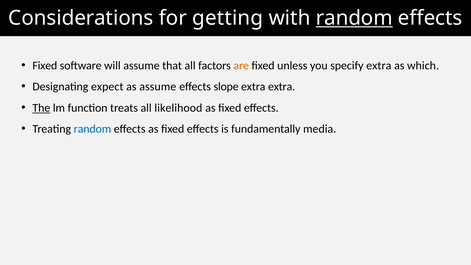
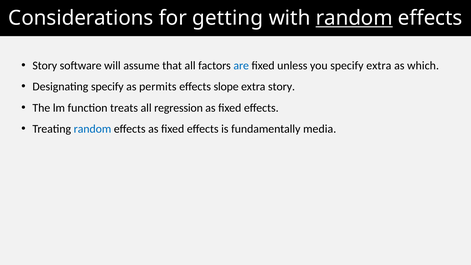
Fixed: Fixed -> Story (45, 65)
are colour: orange -> blue (241, 65)
Designating expect: expect -> specify (107, 87)
as assume: assume -> permits (158, 87)
extra extra: extra -> story (282, 87)
The underline: present -> none (41, 108)
likelihood: likelihood -> regression (179, 108)
